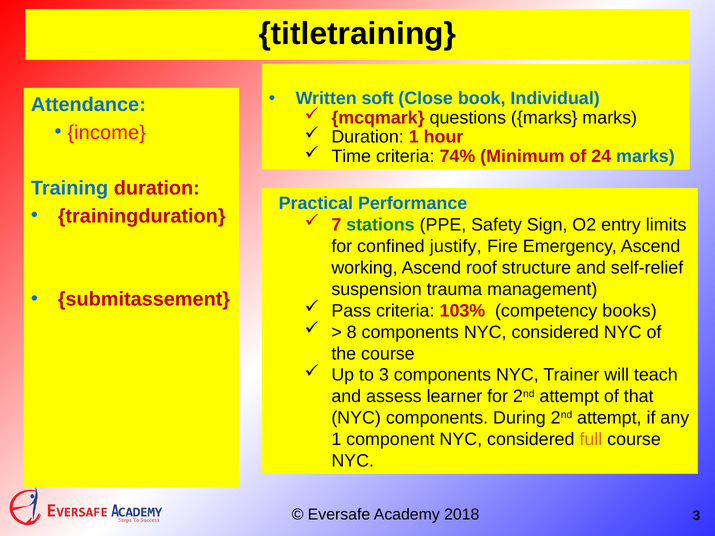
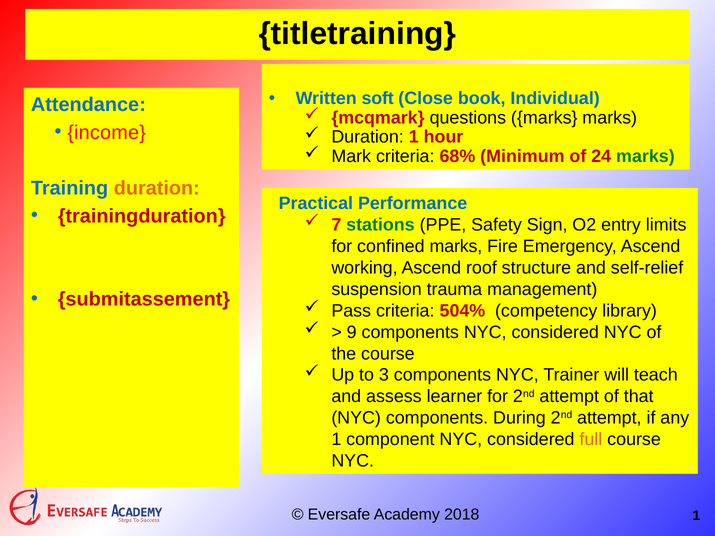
Time: Time -> Mark (351, 156)
74%: 74% -> 68% (457, 156)
marks colour: blue -> green (645, 156)
duration colour: red -> orange (157, 188)
confined justify: justify -> marks (456, 247)
103%: 103% -> 504% (462, 311)
books: books -> library (630, 311)
8: 8 -> 9 (352, 332)
3: 3 -> 1 (696, 516)
